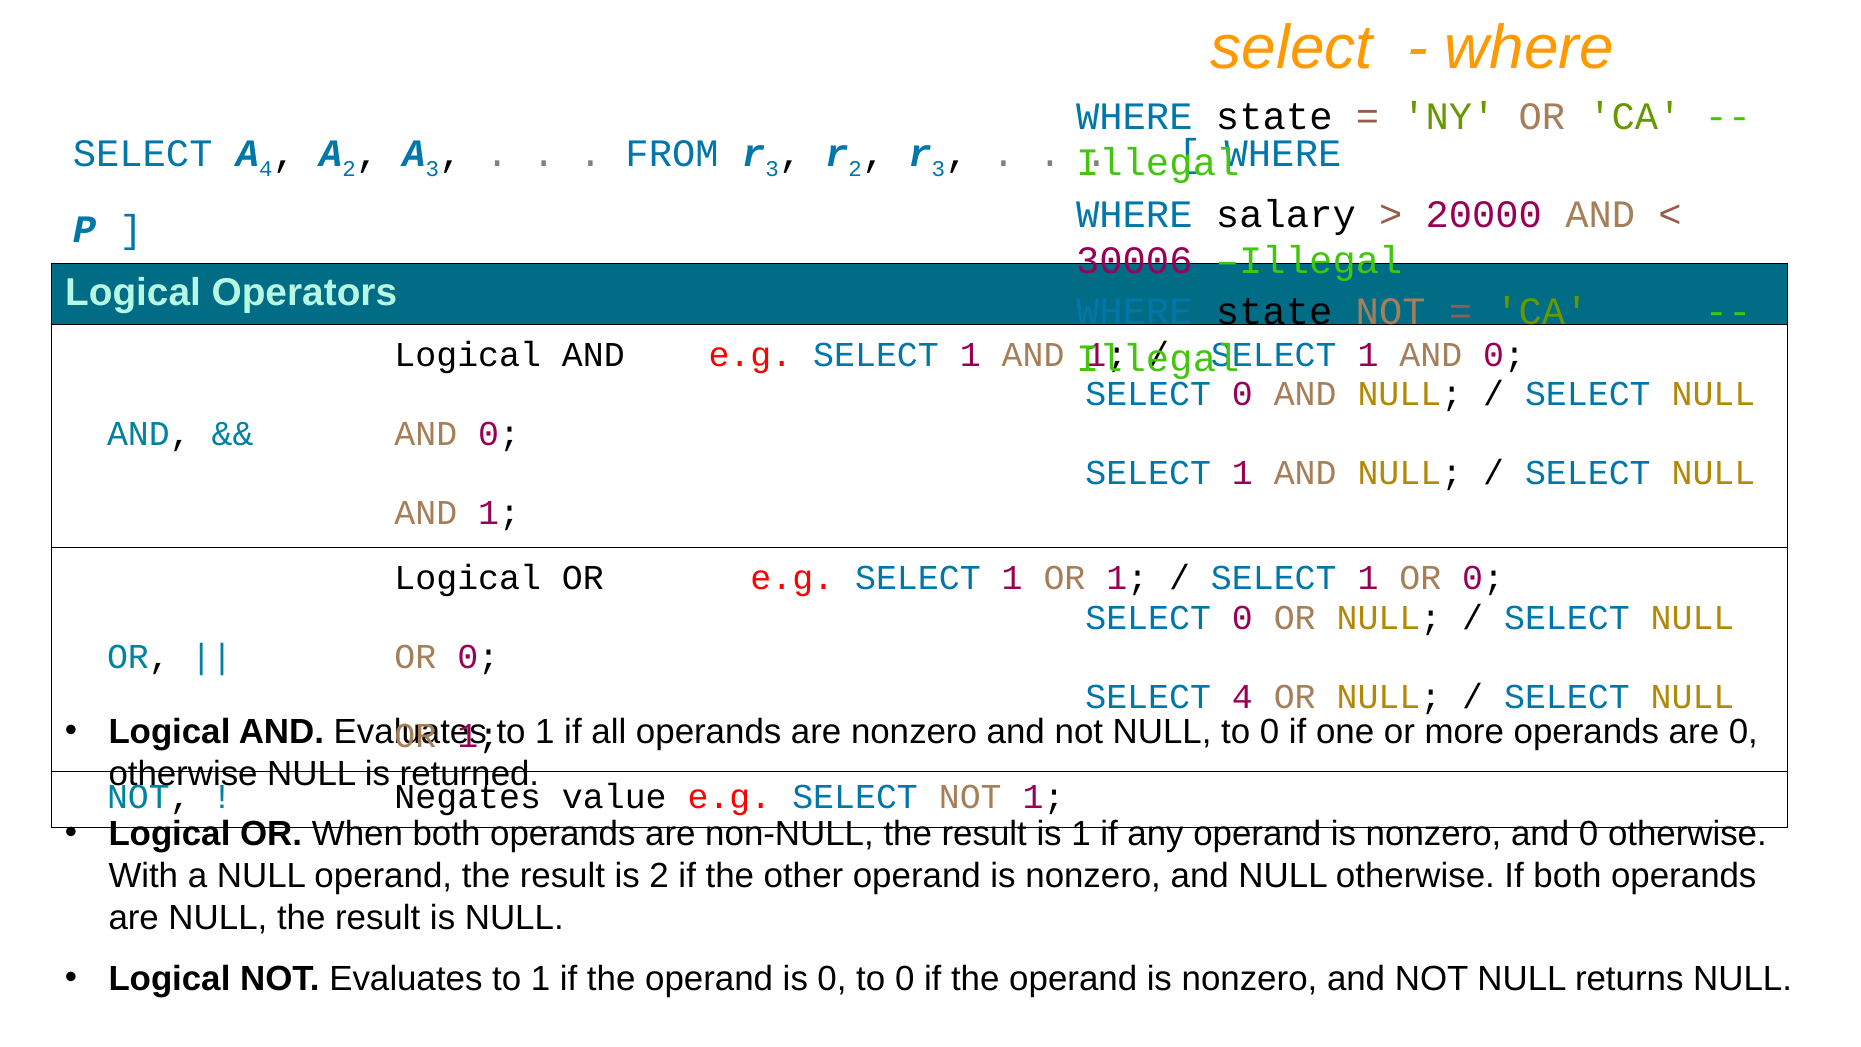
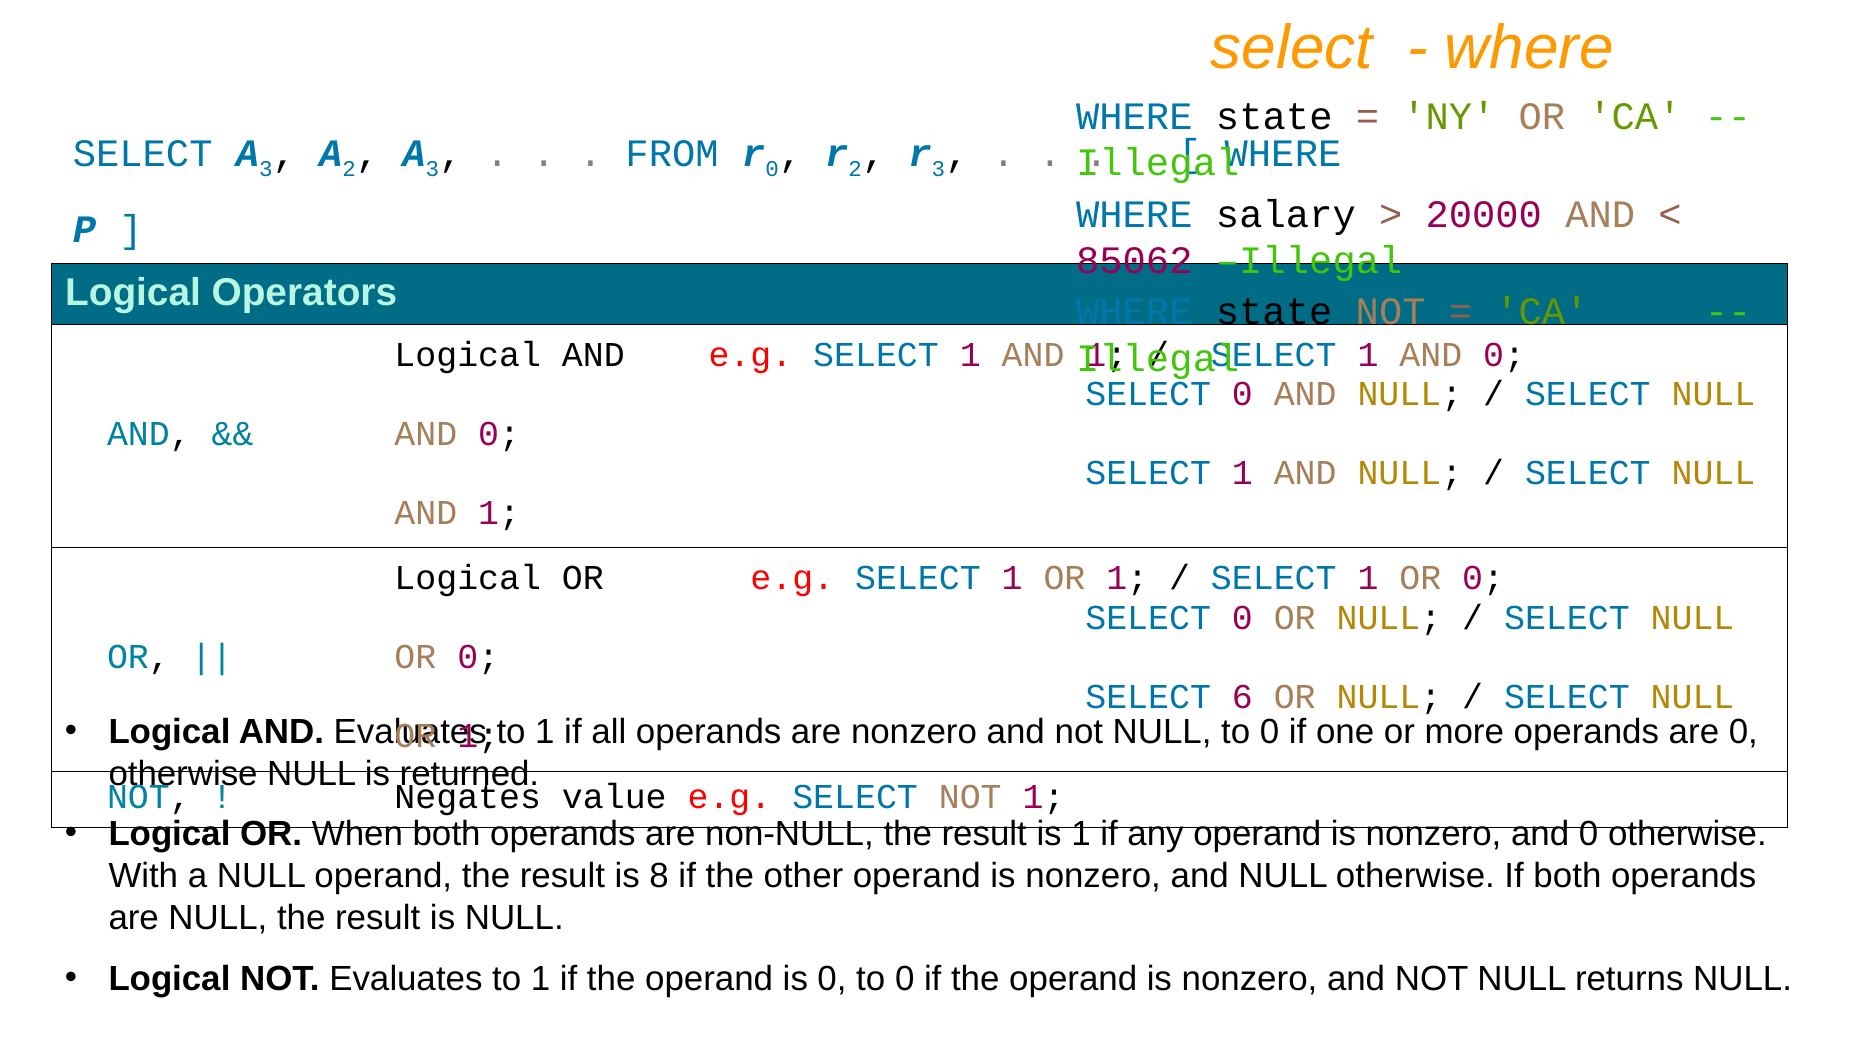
SELECT A 4: 4 -> 3 (266, 169)
3: 3 -> 0 (772, 169)
30006: 30006 -> 85062 (1134, 261)
SELECT 4: 4 -> 6 (1242, 697)
is 2: 2 -> 8 (659, 876)
